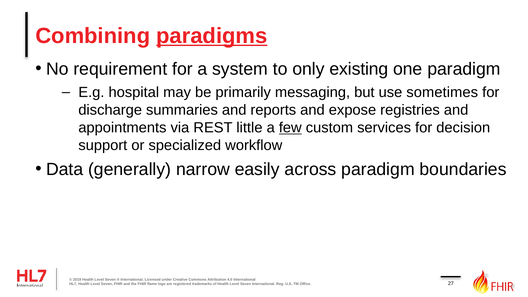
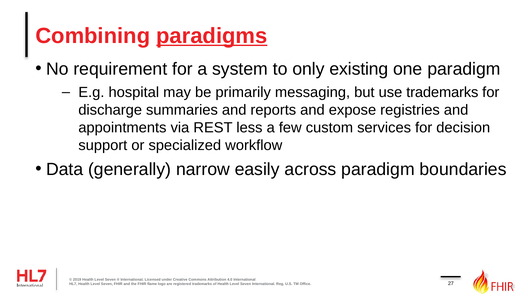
use sometimes: sometimes -> trademarks (442, 92)
little: little -> less (249, 128)
few underline: present -> none (290, 128)
